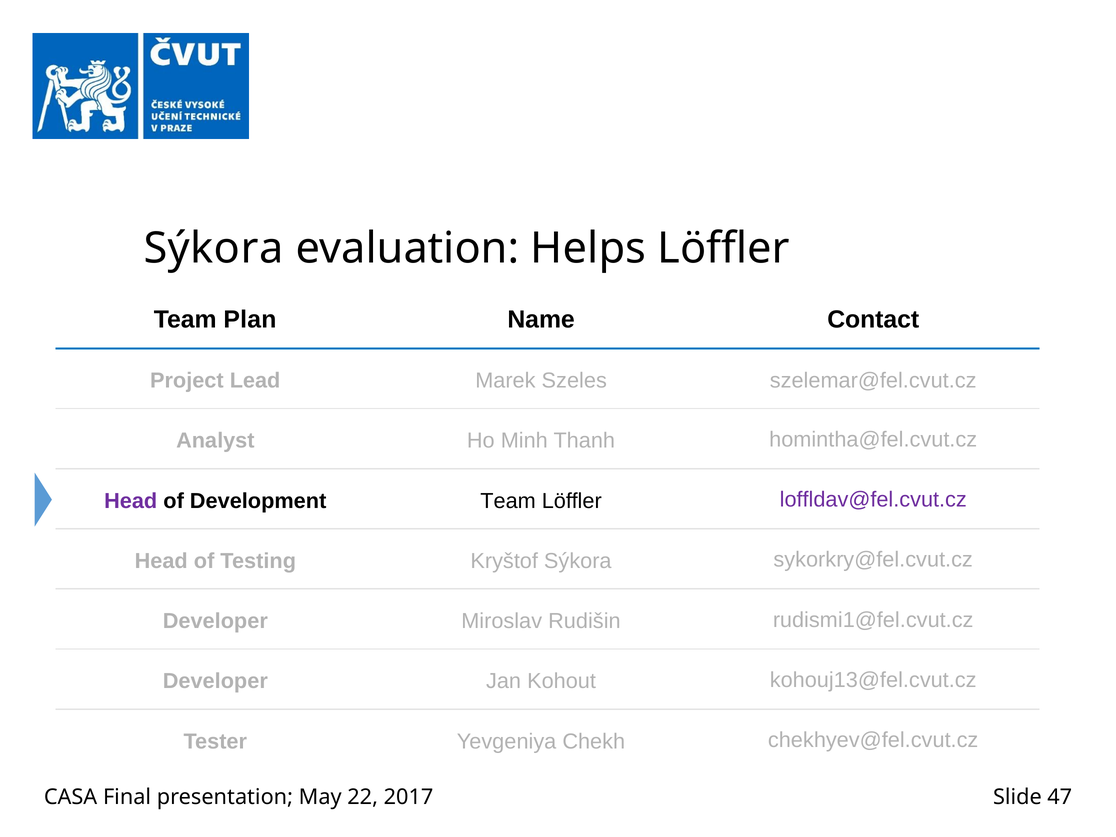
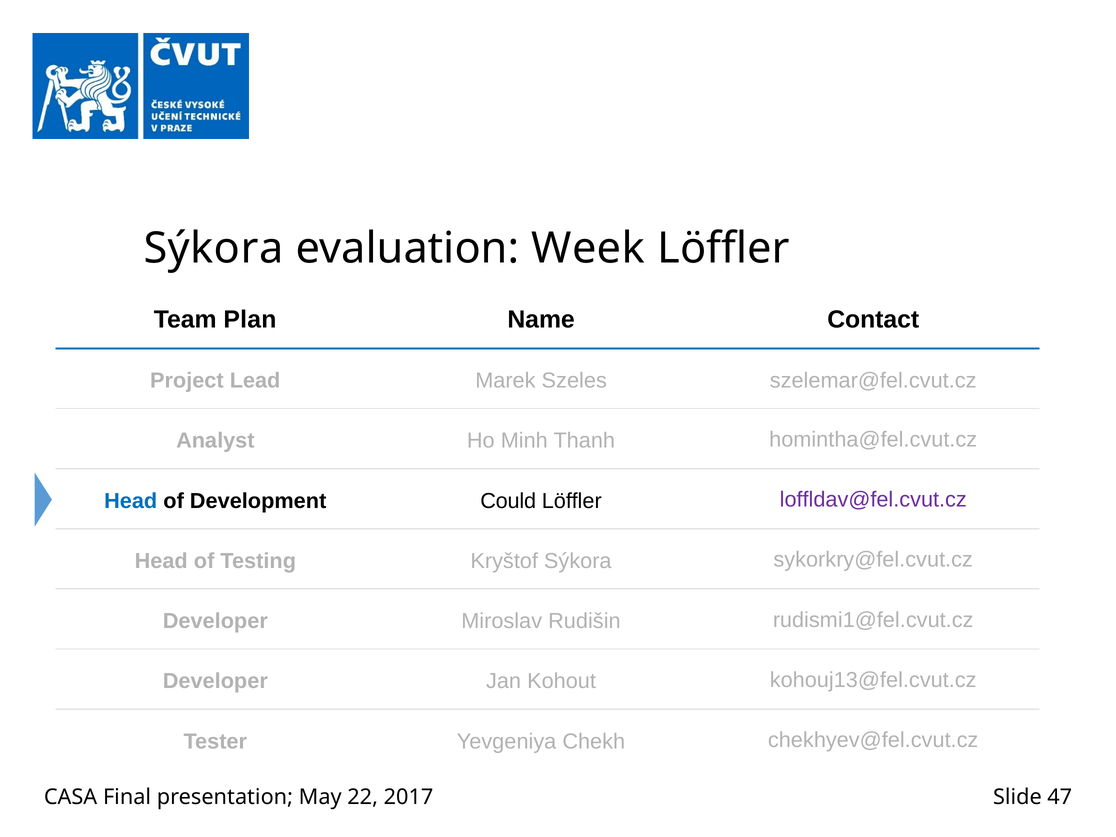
Helps: Helps -> Week (588, 248)
Head colour: purple -> blue (131, 501)
Development Team: Team -> Could (508, 501)
